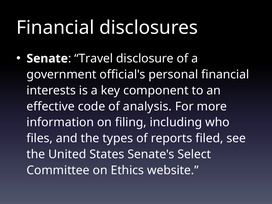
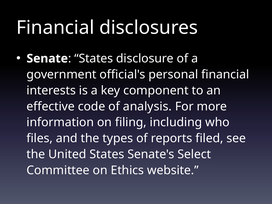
Travel: Travel -> States (94, 59)
